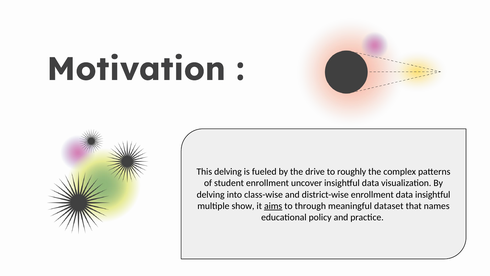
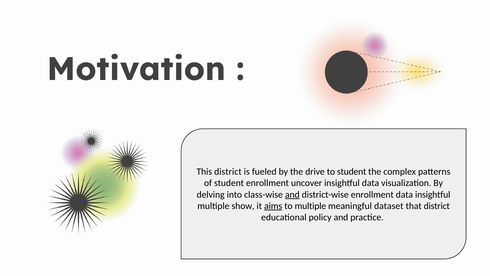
This delving: delving -> district (228, 171)
to roughly: roughly -> student (352, 171)
and underline: none -> present (292, 194)
to through: through -> multiple (310, 206)
that names: names -> district (437, 206)
